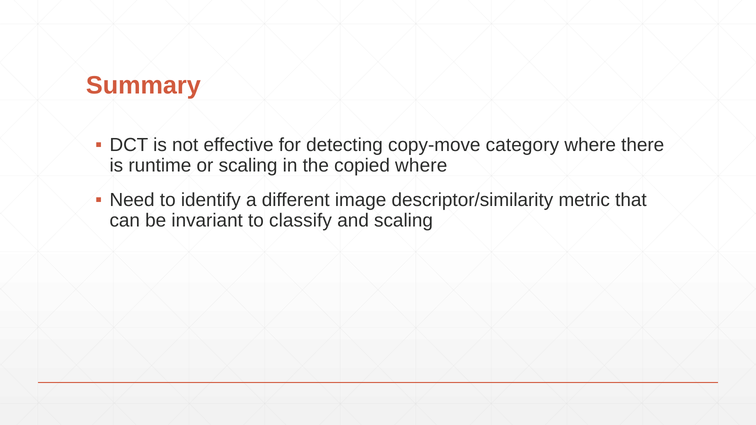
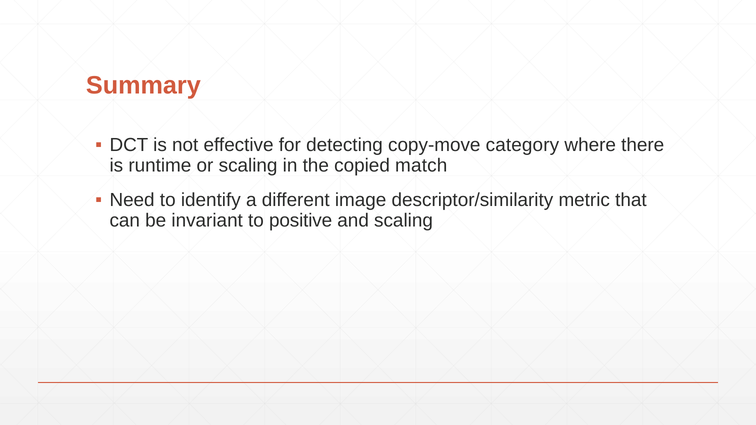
copied where: where -> match (421, 166)
classify: classify -> positive (301, 221)
